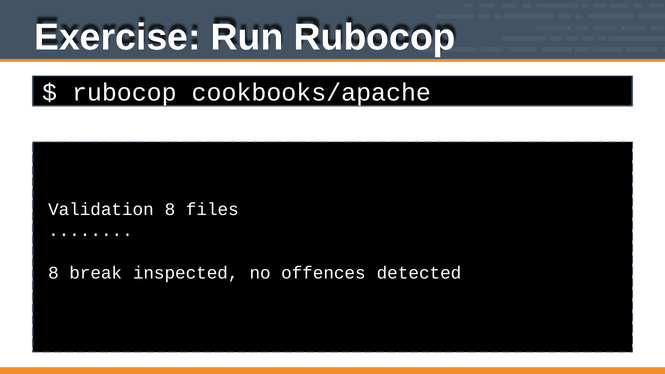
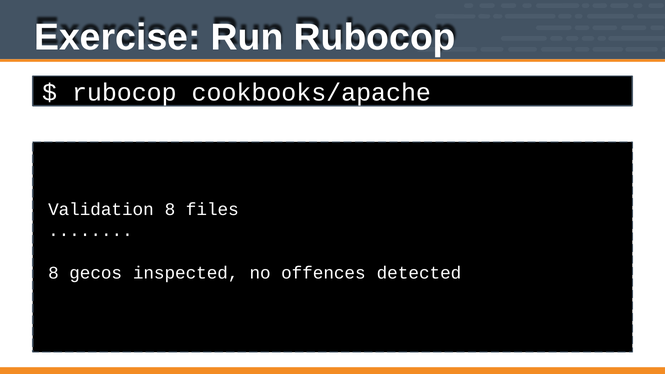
break: break -> gecos (96, 273)
